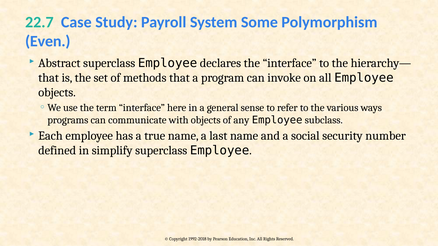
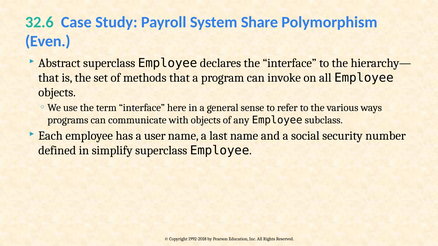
22.7: 22.7 -> 32.6 (39, 22)
Some: Some -> Share (259, 22)
true: true -> user (155, 136)
